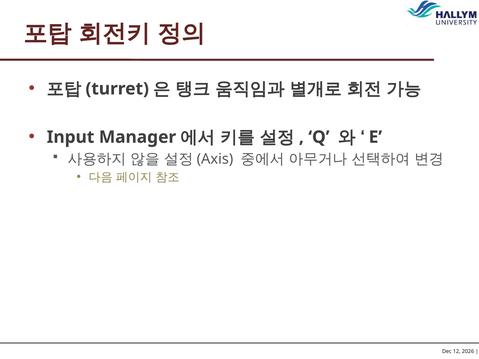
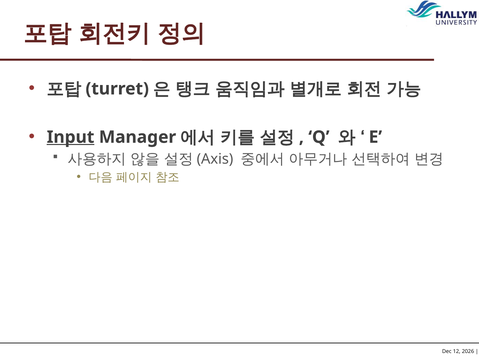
Input underline: none -> present (71, 137)
